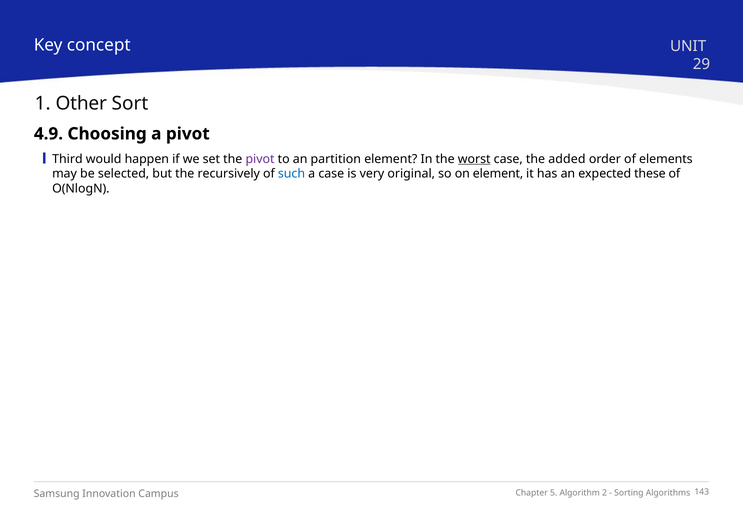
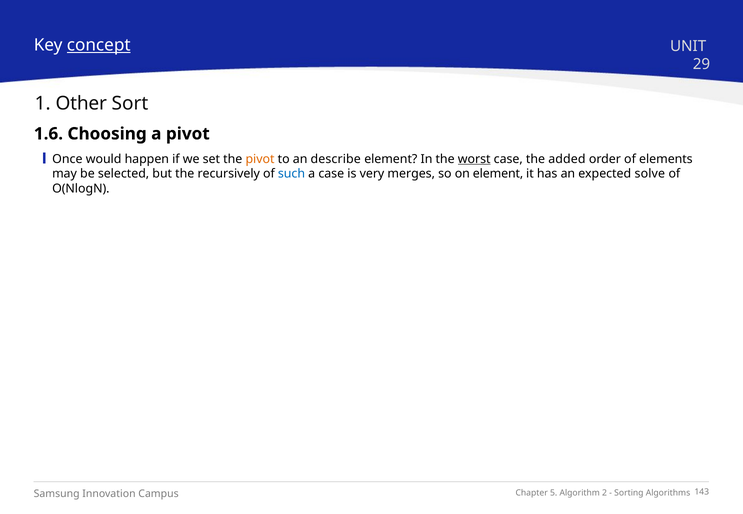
concept underline: none -> present (99, 45)
4.9: 4.9 -> 1.6 (48, 134)
Third: Third -> Once (67, 159)
pivot colour: purple -> orange (260, 159)
partition: partition -> describe (336, 159)
original: original -> merges (411, 174)
these: these -> solve (650, 174)
